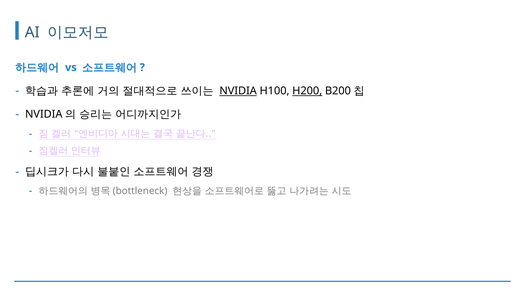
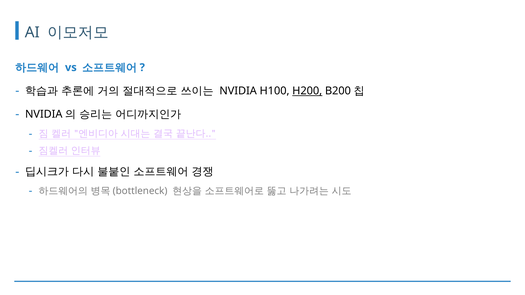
NVIDIA underline: present -> none (238, 91)
